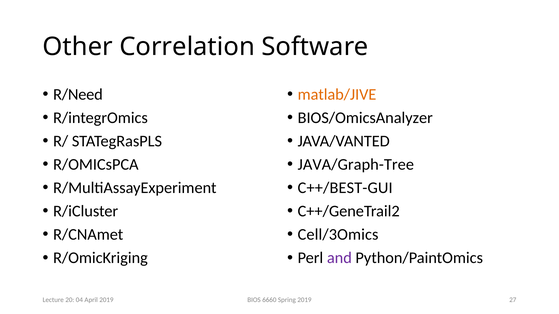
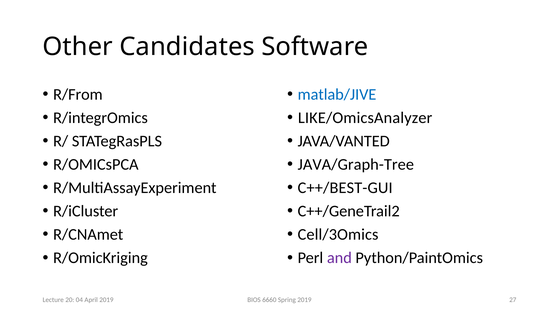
Correlation: Correlation -> Candidates (187, 47)
R/Need: R/Need -> R/From (78, 94)
matlab/JIVE colour: orange -> blue (337, 94)
BIOS/OmicsAnalyzer: BIOS/OmicsAnalyzer -> LIKE/OmicsAnalyzer (365, 118)
